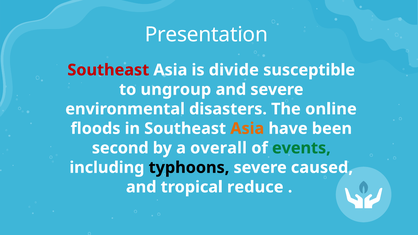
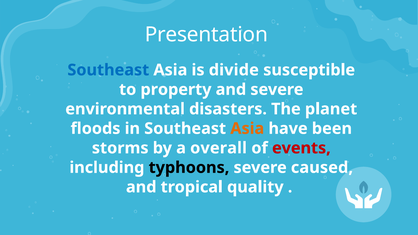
Southeast colour: red -> blue (108, 70)
ungroup: ungroup -> property (176, 90)
online: online -> planet (331, 109)
second: second -> storms (120, 148)
events colour: green -> red (301, 148)
reduce: reduce -> quality (255, 187)
